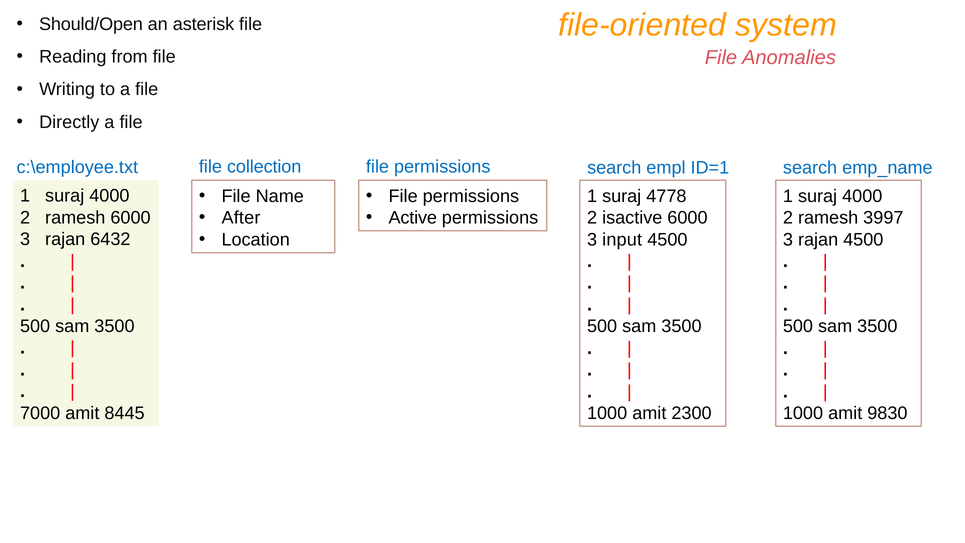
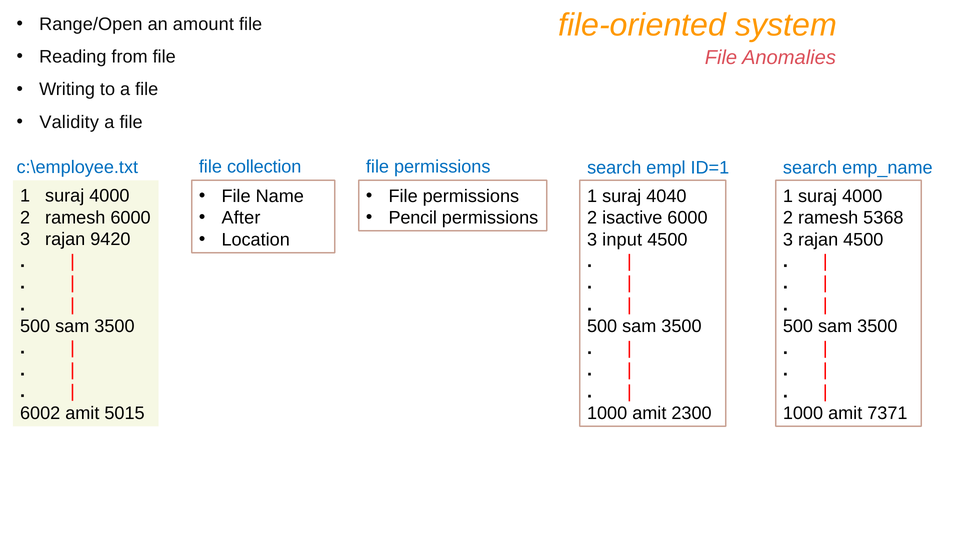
Should/Open: Should/Open -> Range/Open (91, 24)
asterisk: asterisk -> amount (203, 24)
Directly: Directly -> Validity (69, 122)
4778: 4778 -> 4040 (666, 196)
Active: Active -> Pencil (413, 218)
3997: 3997 -> 5368 (883, 218)
6432: 6432 -> 9420 (110, 239)
7000: 7000 -> 6002 (40, 413)
8445: 8445 -> 5015 (125, 413)
9830: 9830 -> 7371 (887, 413)
